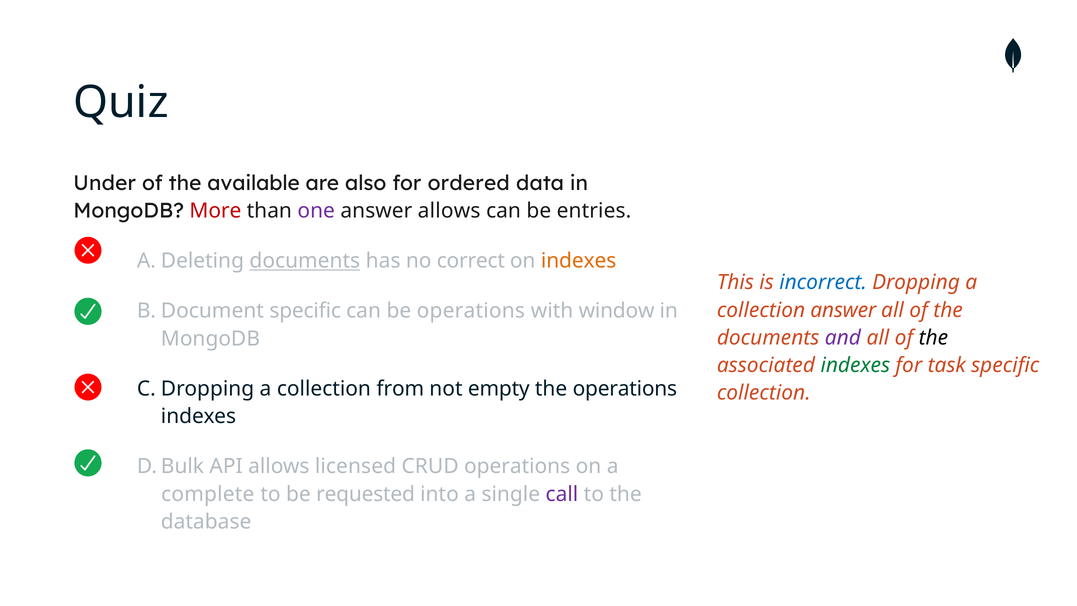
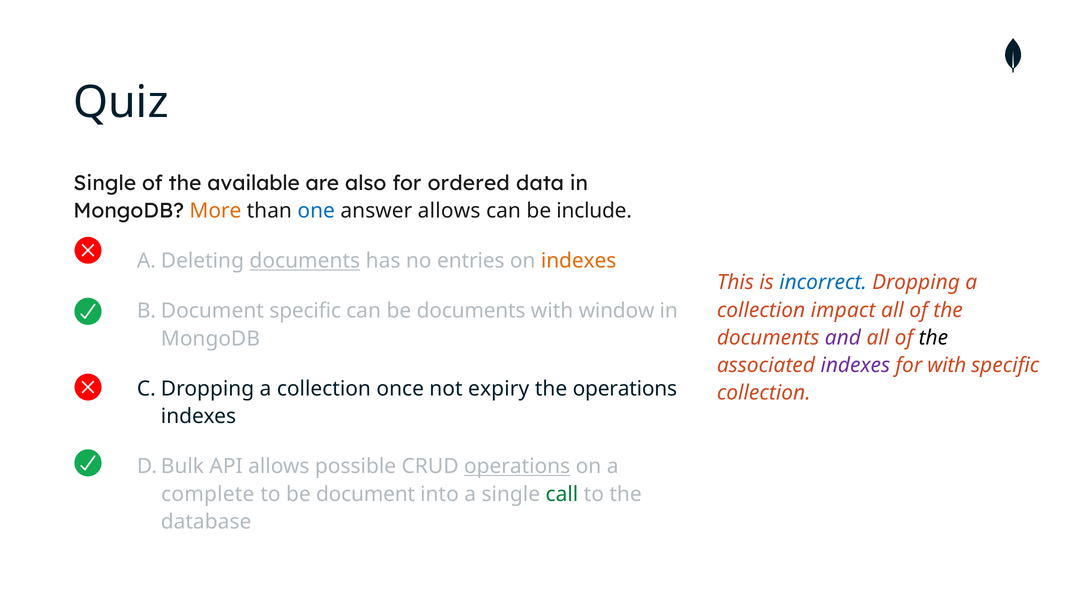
Under: Under -> Single (105, 183)
More colour: red -> orange (215, 211)
one colour: purple -> blue (316, 211)
entries: entries -> include (594, 211)
correct: correct -> entries (471, 261)
collection answer: answer -> impact (843, 310)
be operations: operations -> documents (471, 311)
indexes colour: green -> purple (855, 365)
for task: task -> with (947, 365)
from: from -> once (400, 389)
empty: empty -> expiry (499, 389)
licensed: licensed -> possible (356, 466)
operations underline: none -> present (517, 466)
requested: requested -> document (366, 494)
call colour: purple -> green (562, 494)
